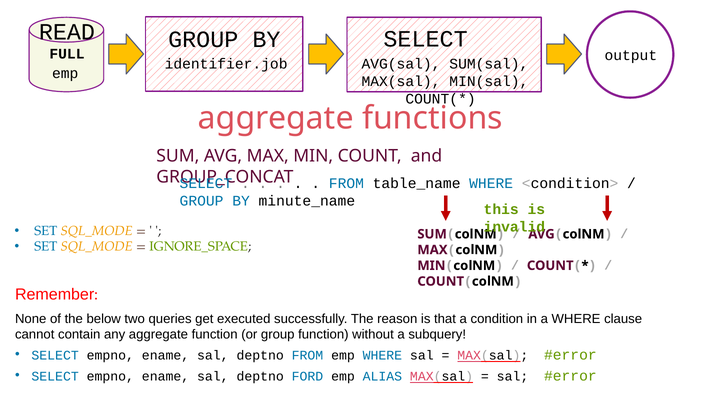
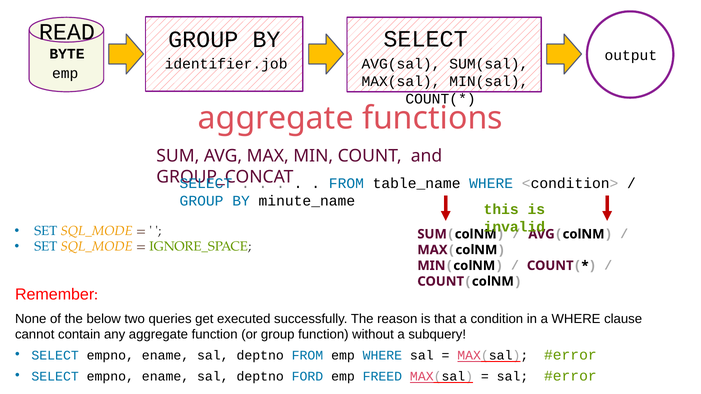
FULL: FULL -> BYTE (67, 54)
ALIAS: ALIAS -> FREED (382, 377)
